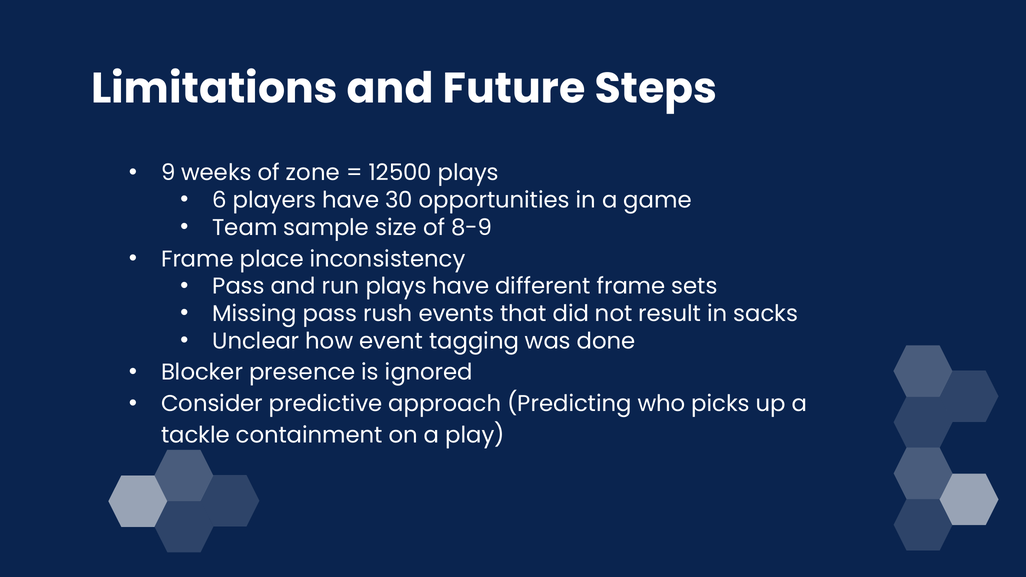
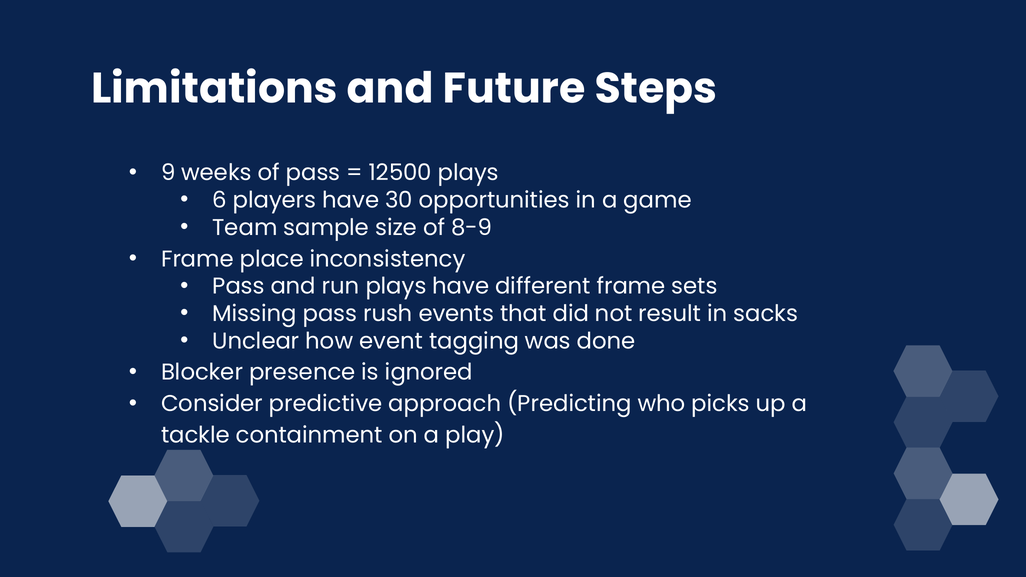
of zone: zone -> pass (313, 173)
